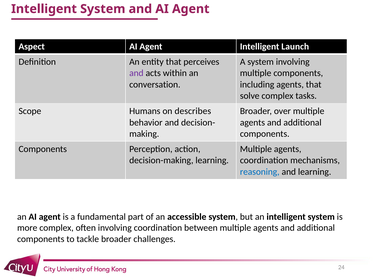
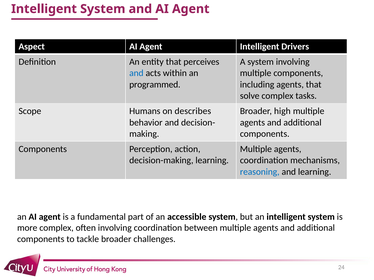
Launch: Launch -> Drivers (295, 47)
and colour: purple -> blue (136, 73)
conversation: conversation -> programmed (155, 85)
over: over -> high (282, 111)
